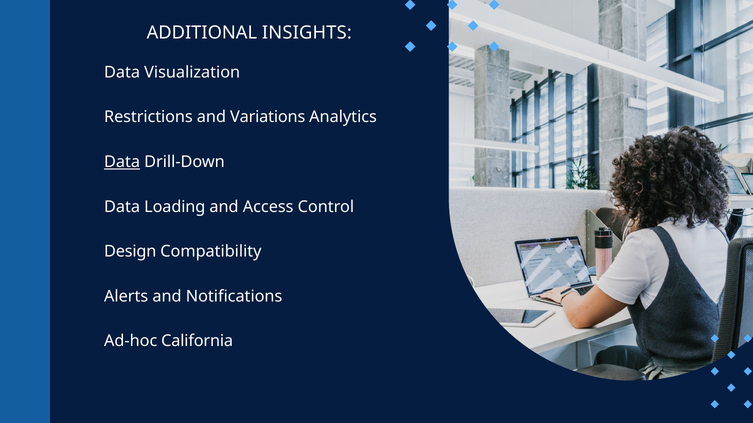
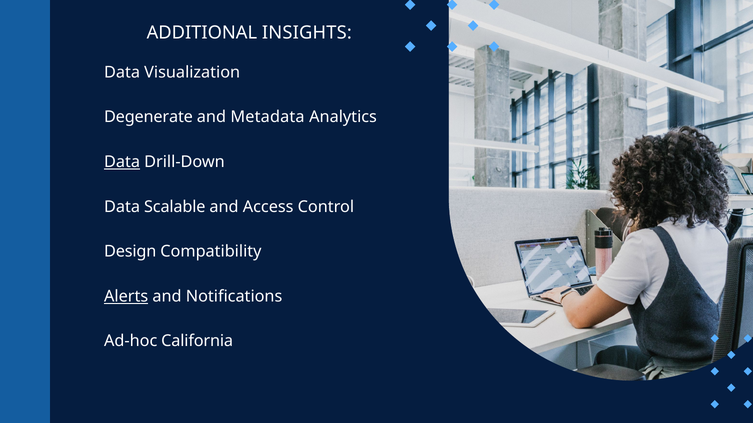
Restrictions: Restrictions -> Degenerate (148, 117)
Variations: Variations -> Metadata (268, 117)
Loading: Loading -> Scalable (175, 207)
Alerts underline: none -> present (126, 297)
